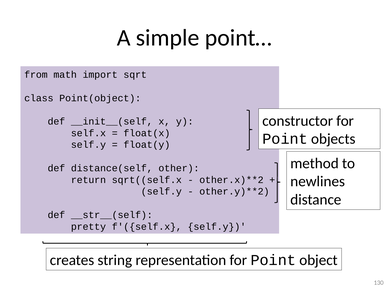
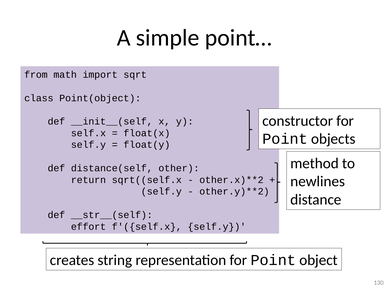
pretty: pretty -> effort (88, 226)
